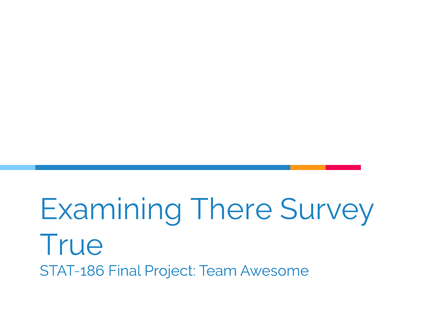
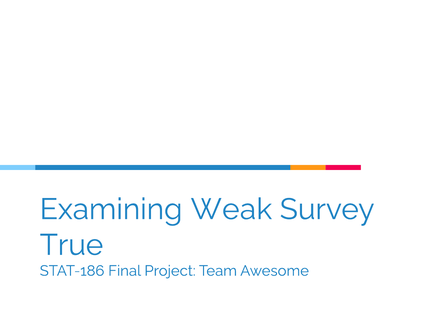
There: There -> Weak (231, 209)
